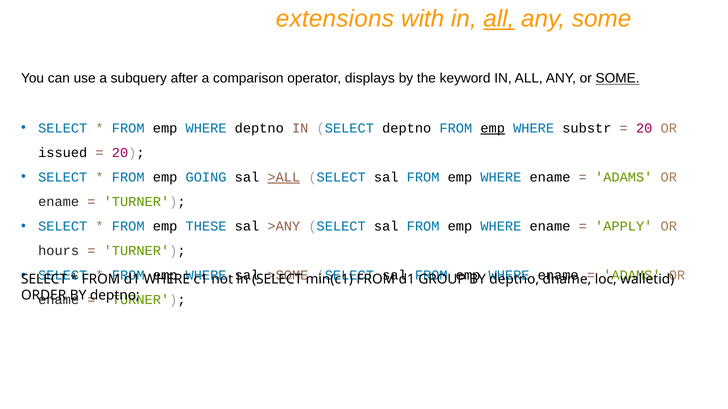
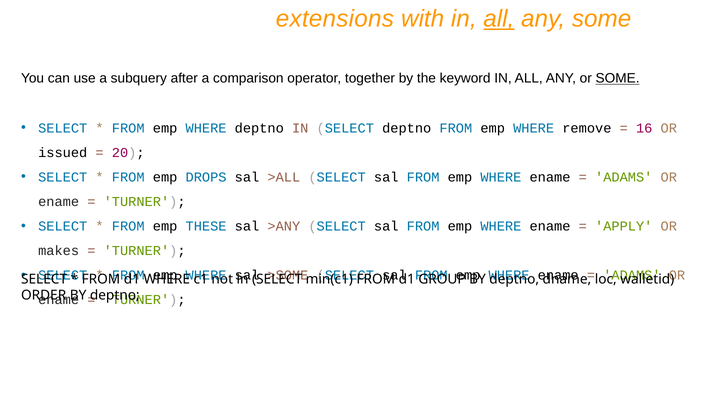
displays: displays -> together (370, 78)
emp underline: present -> none (493, 128)
substr: substr -> remove (587, 128)
20: 20 -> 16 (644, 128)
GOING: GOING -> DROPS (206, 177)
>ALL underline: present -> none (284, 177)
hours: hours -> makes (59, 251)
